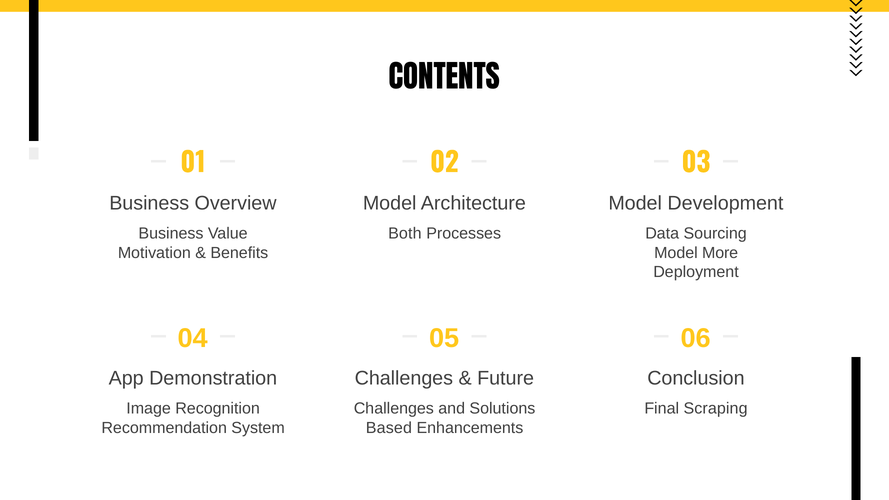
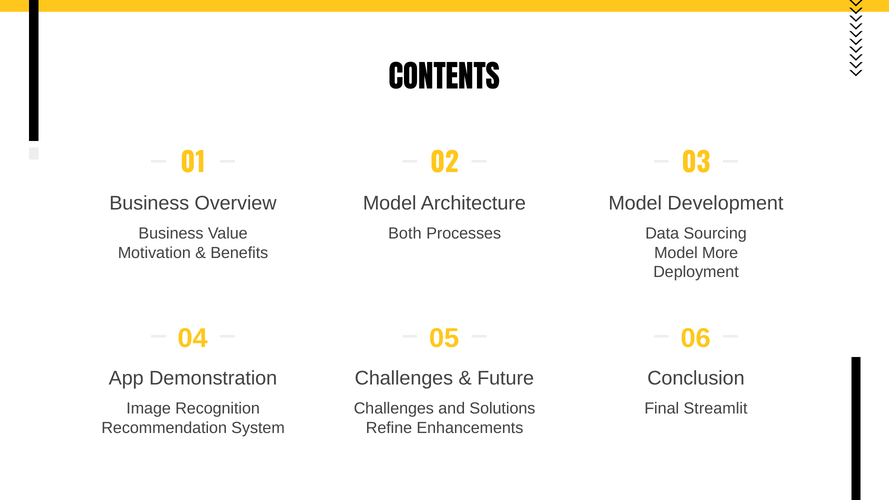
Scraping: Scraping -> Streamlit (716, 409)
Based: Based -> Refine (389, 428)
